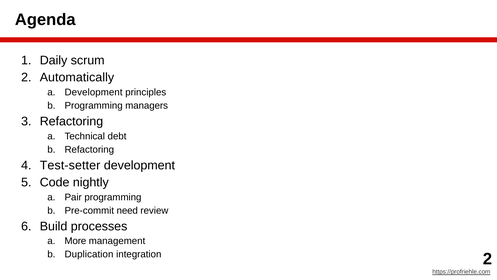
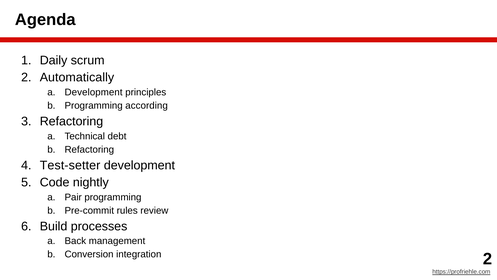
managers: managers -> according (147, 106)
need: need -> rules (127, 210)
More: More -> Back (75, 241)
Duplication: Duplication -> Conversion (89, 254)
